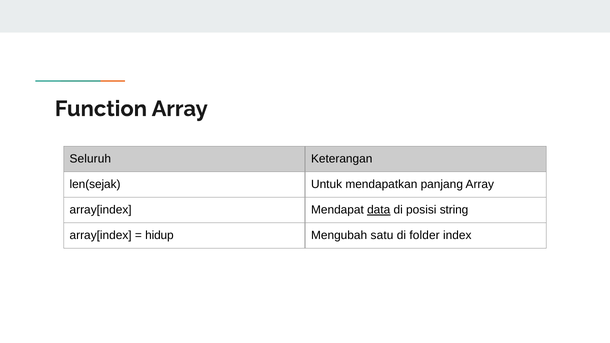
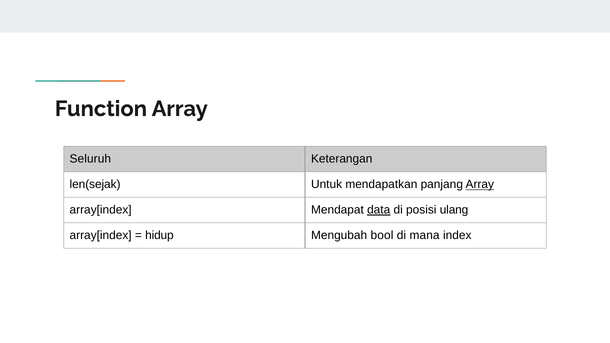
Array underline: none -> present (480, 185)
string: string -> ulang (454, 210)
satu: satu -> bool (382, 236)
folder: folder -> mana (425, 236)
